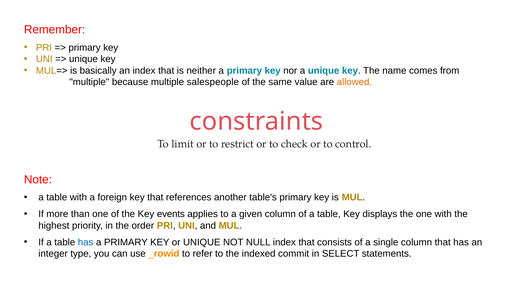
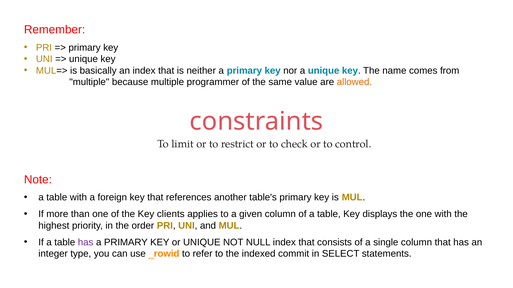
salespeople: salespeople -> programmer (213, 82)
events: events -> clients (171, 214)
has colour: blue -> purple (86, 243)
